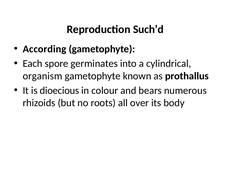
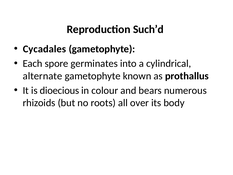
According: According -> Cycadales (44, 49)
organism: organism -> alternate (42, 76)
